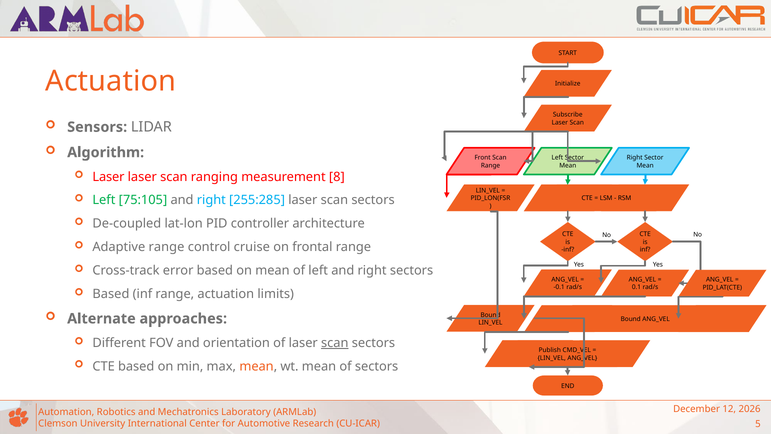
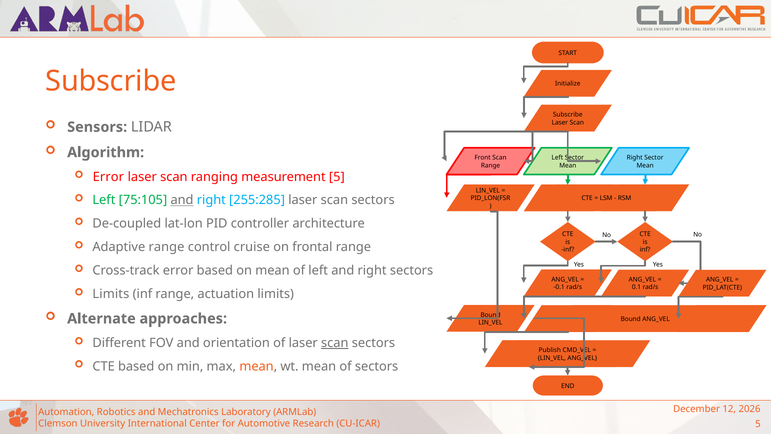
Actuation: Actuation -> Subscribe (111, 81)
Laser: Laser -> Error (108, 177)
measurement 8: 8 -> 5 (337, 177)
and underline: none -> present (182, 200)
Based: Based -> Limits (111, 294)
